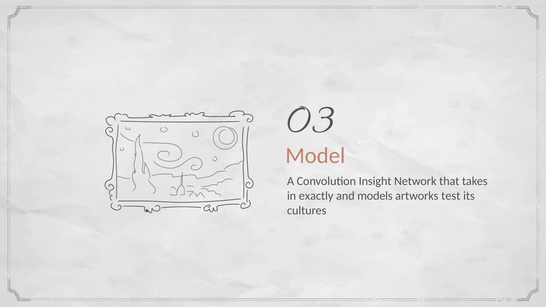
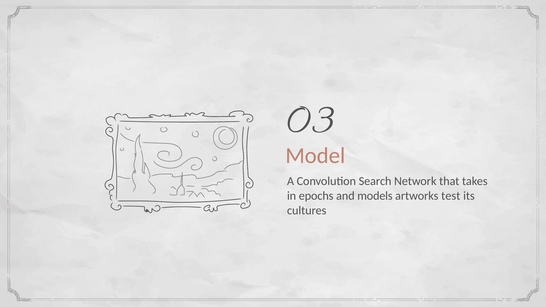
Insight: Insight -> Search (375, 181)
exactly: exactly -> epochs (316, 196)
